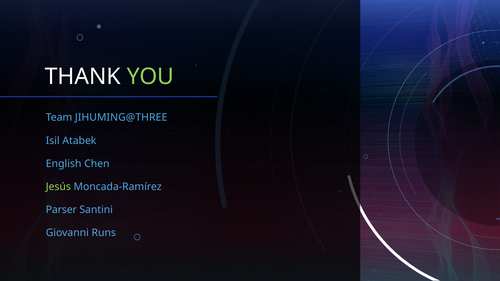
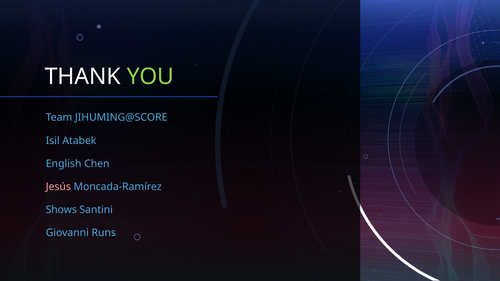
JIHUMING@THREE: JIHUMING@THREE -> JIHUMING@SCORE (121, 118)
Jesús colour: light green -> pink (58, 187)
Parser: Parser -> Shows (61, 210)
